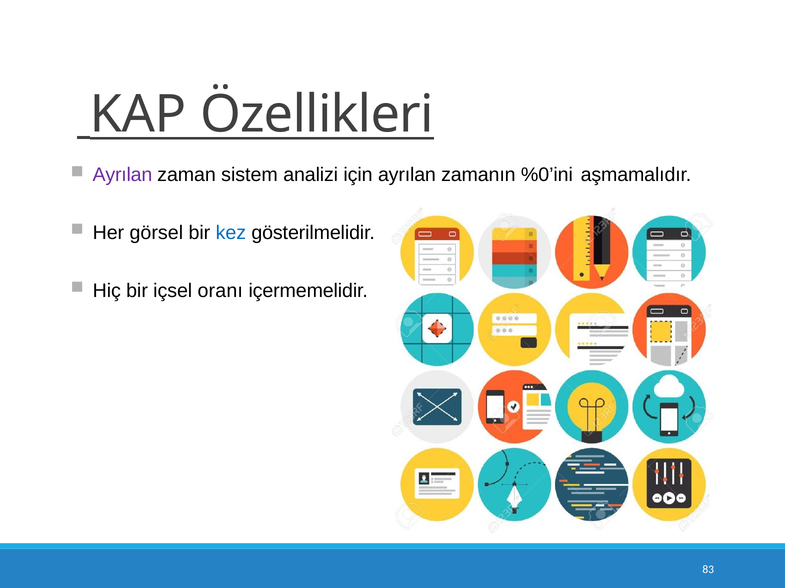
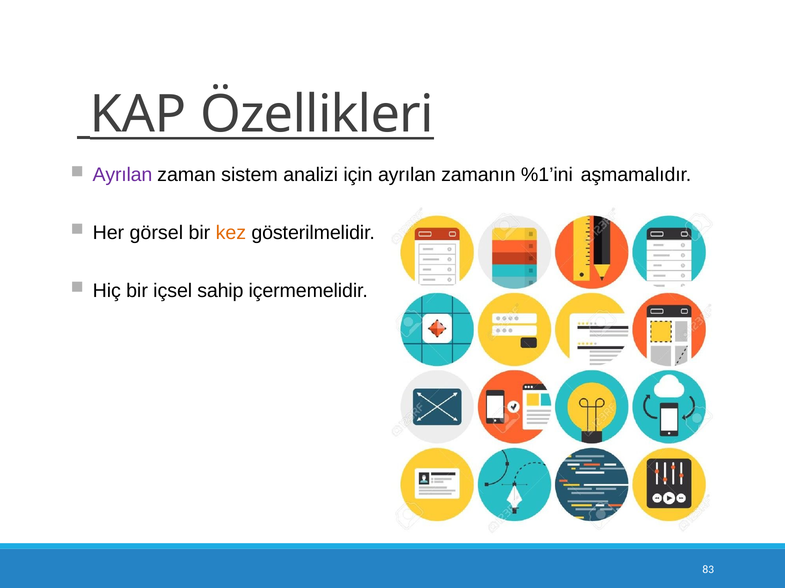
%0’ini: %0’ini -> %1’ini (547, 175)
kez colour: blue -> orange (231, 233)
oranı: oranı -> sahip (220, 291)
